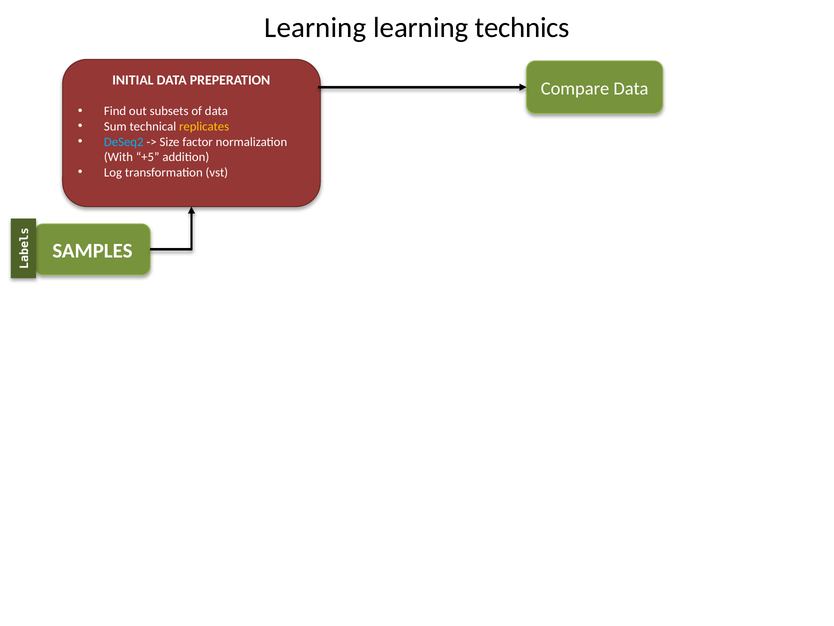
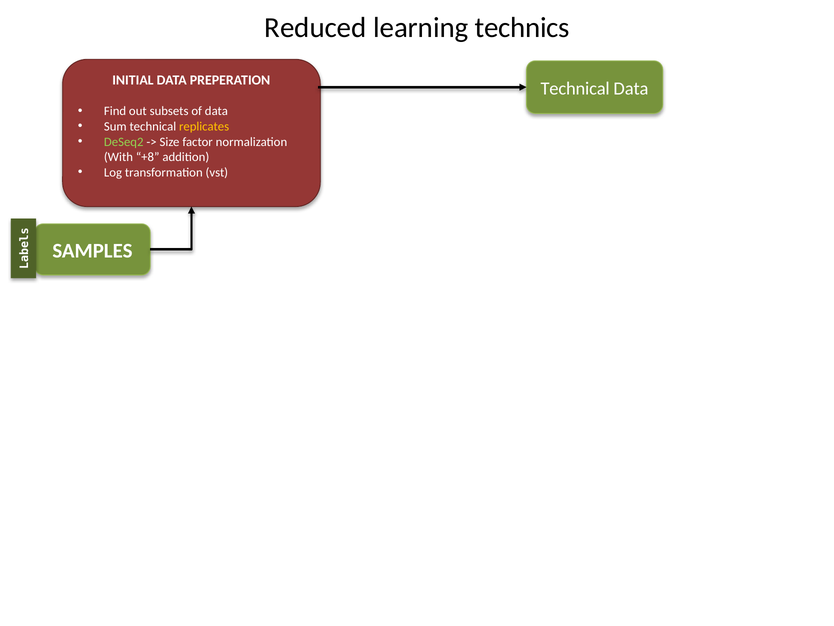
Learning: Learning -> Reduced (315, 28)
Compare: Compare -> Technical (575, 88)
DeSeq2 colour: light blue -> light green (124, 142)
+5: +5 -> +8 (148, 157)
